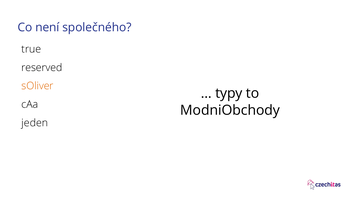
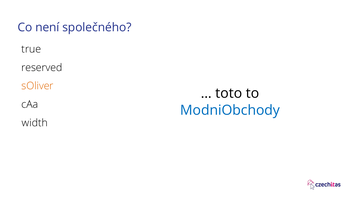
typy: typy -> toto (229, 93)
ModniObchody colour: black -> blue (230, 110)
jeden: jeden -> width (35, 123)
